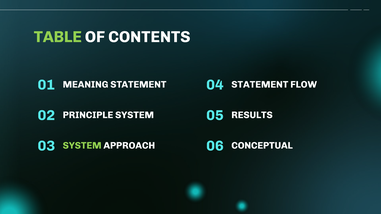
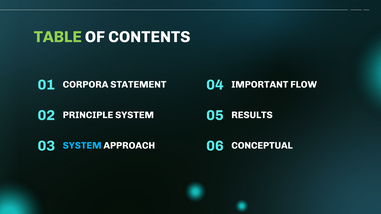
MEANING: MEANING -> CORPORA (86, 85)
STATEMENT: STATEMENT -> IMPORTANT (260, 85)
SYSTEM colour: light green -> light blue (82, 146)
